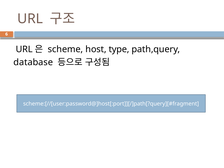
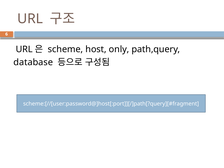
type: type -> only (119, 49)
